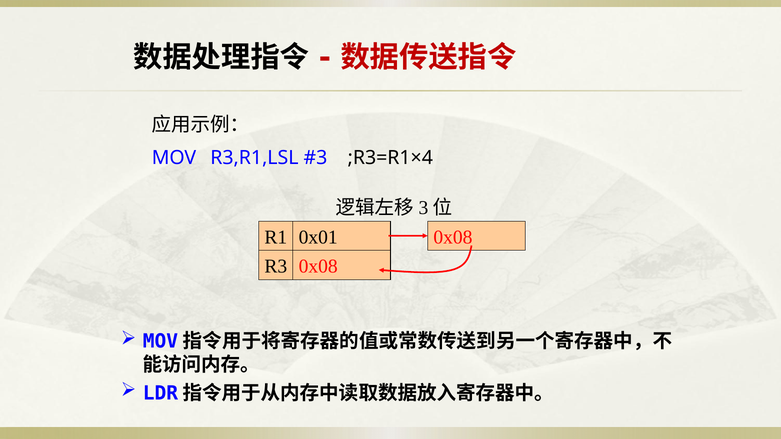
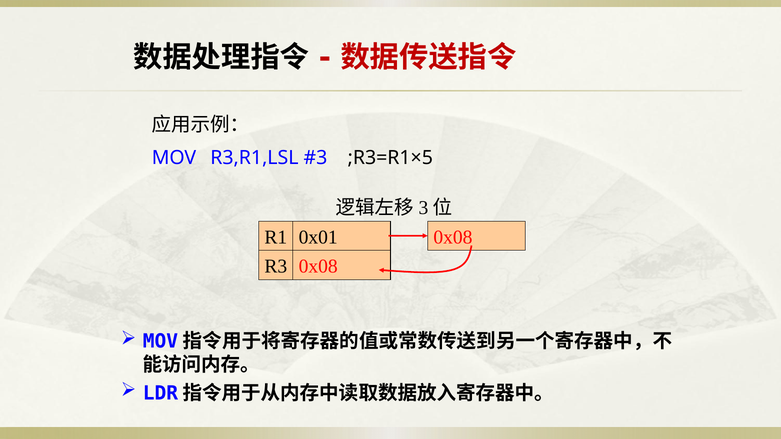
;R3=R1×4: ;R3=R1×4 -> ;R3=R1×5 (390, 158)
